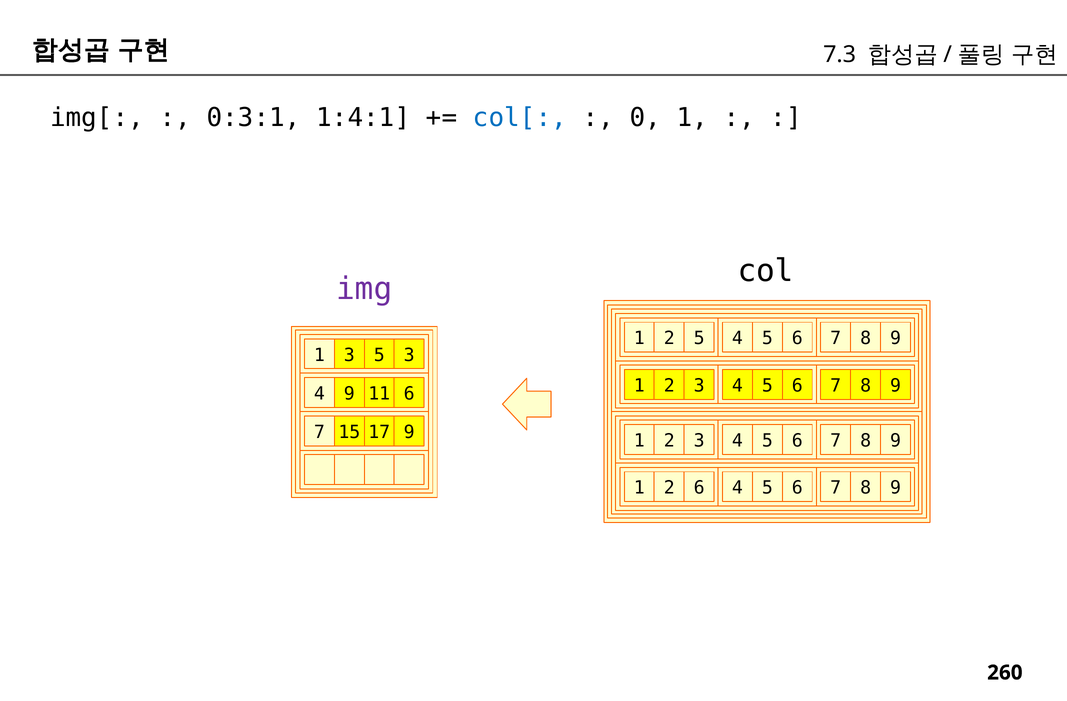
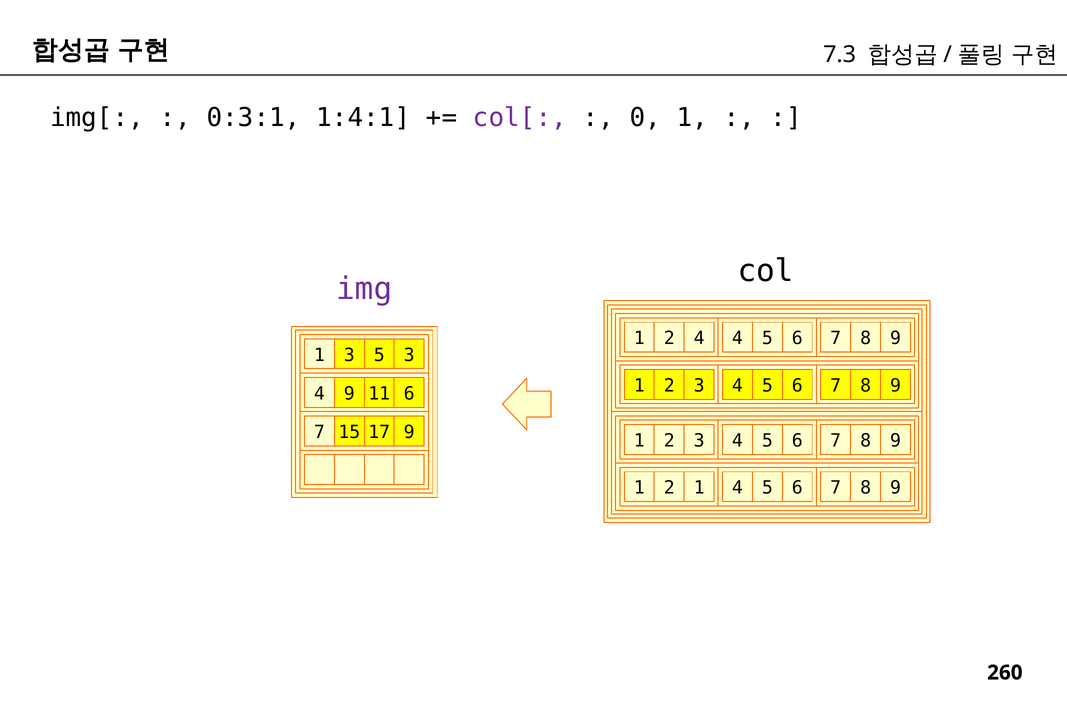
col[ colour: blue -> purple (520, 117)
2 5: 5 -> 4 (699, 338)
2 6: 6 -> 1 (699, 488)
